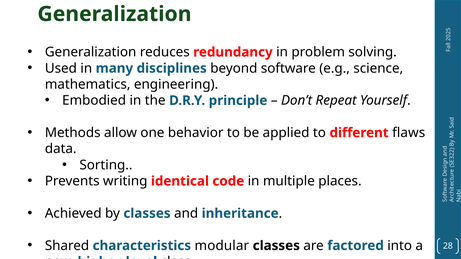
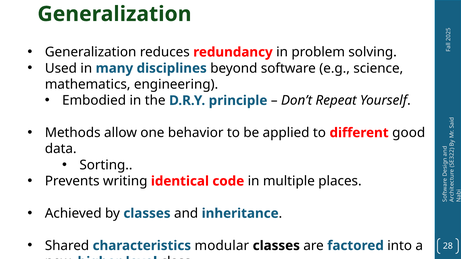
flaws: flaws -> good (409, 133)
